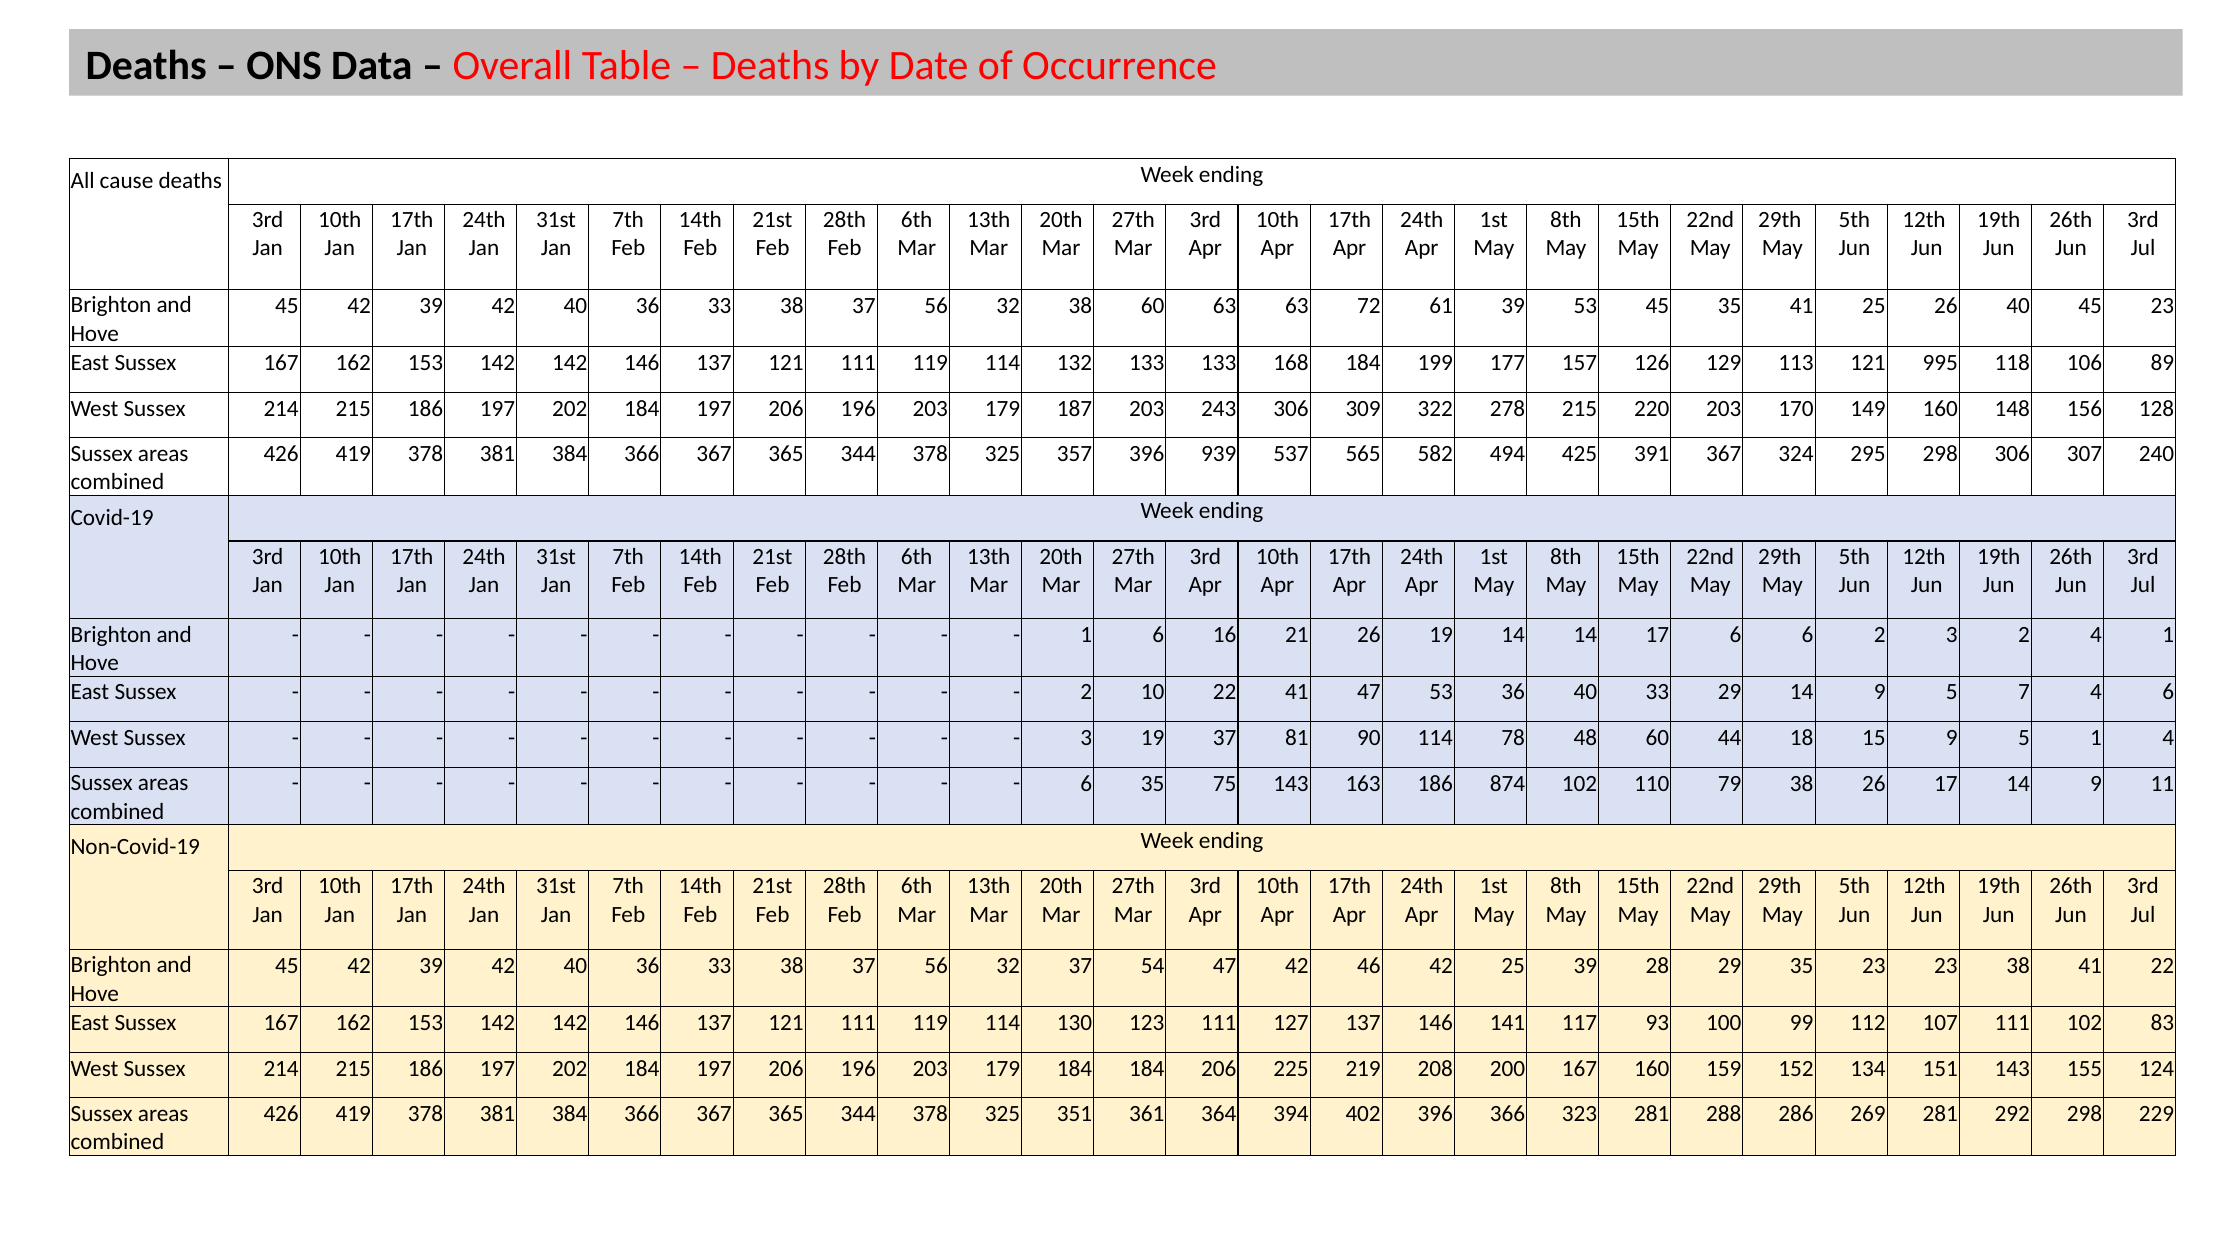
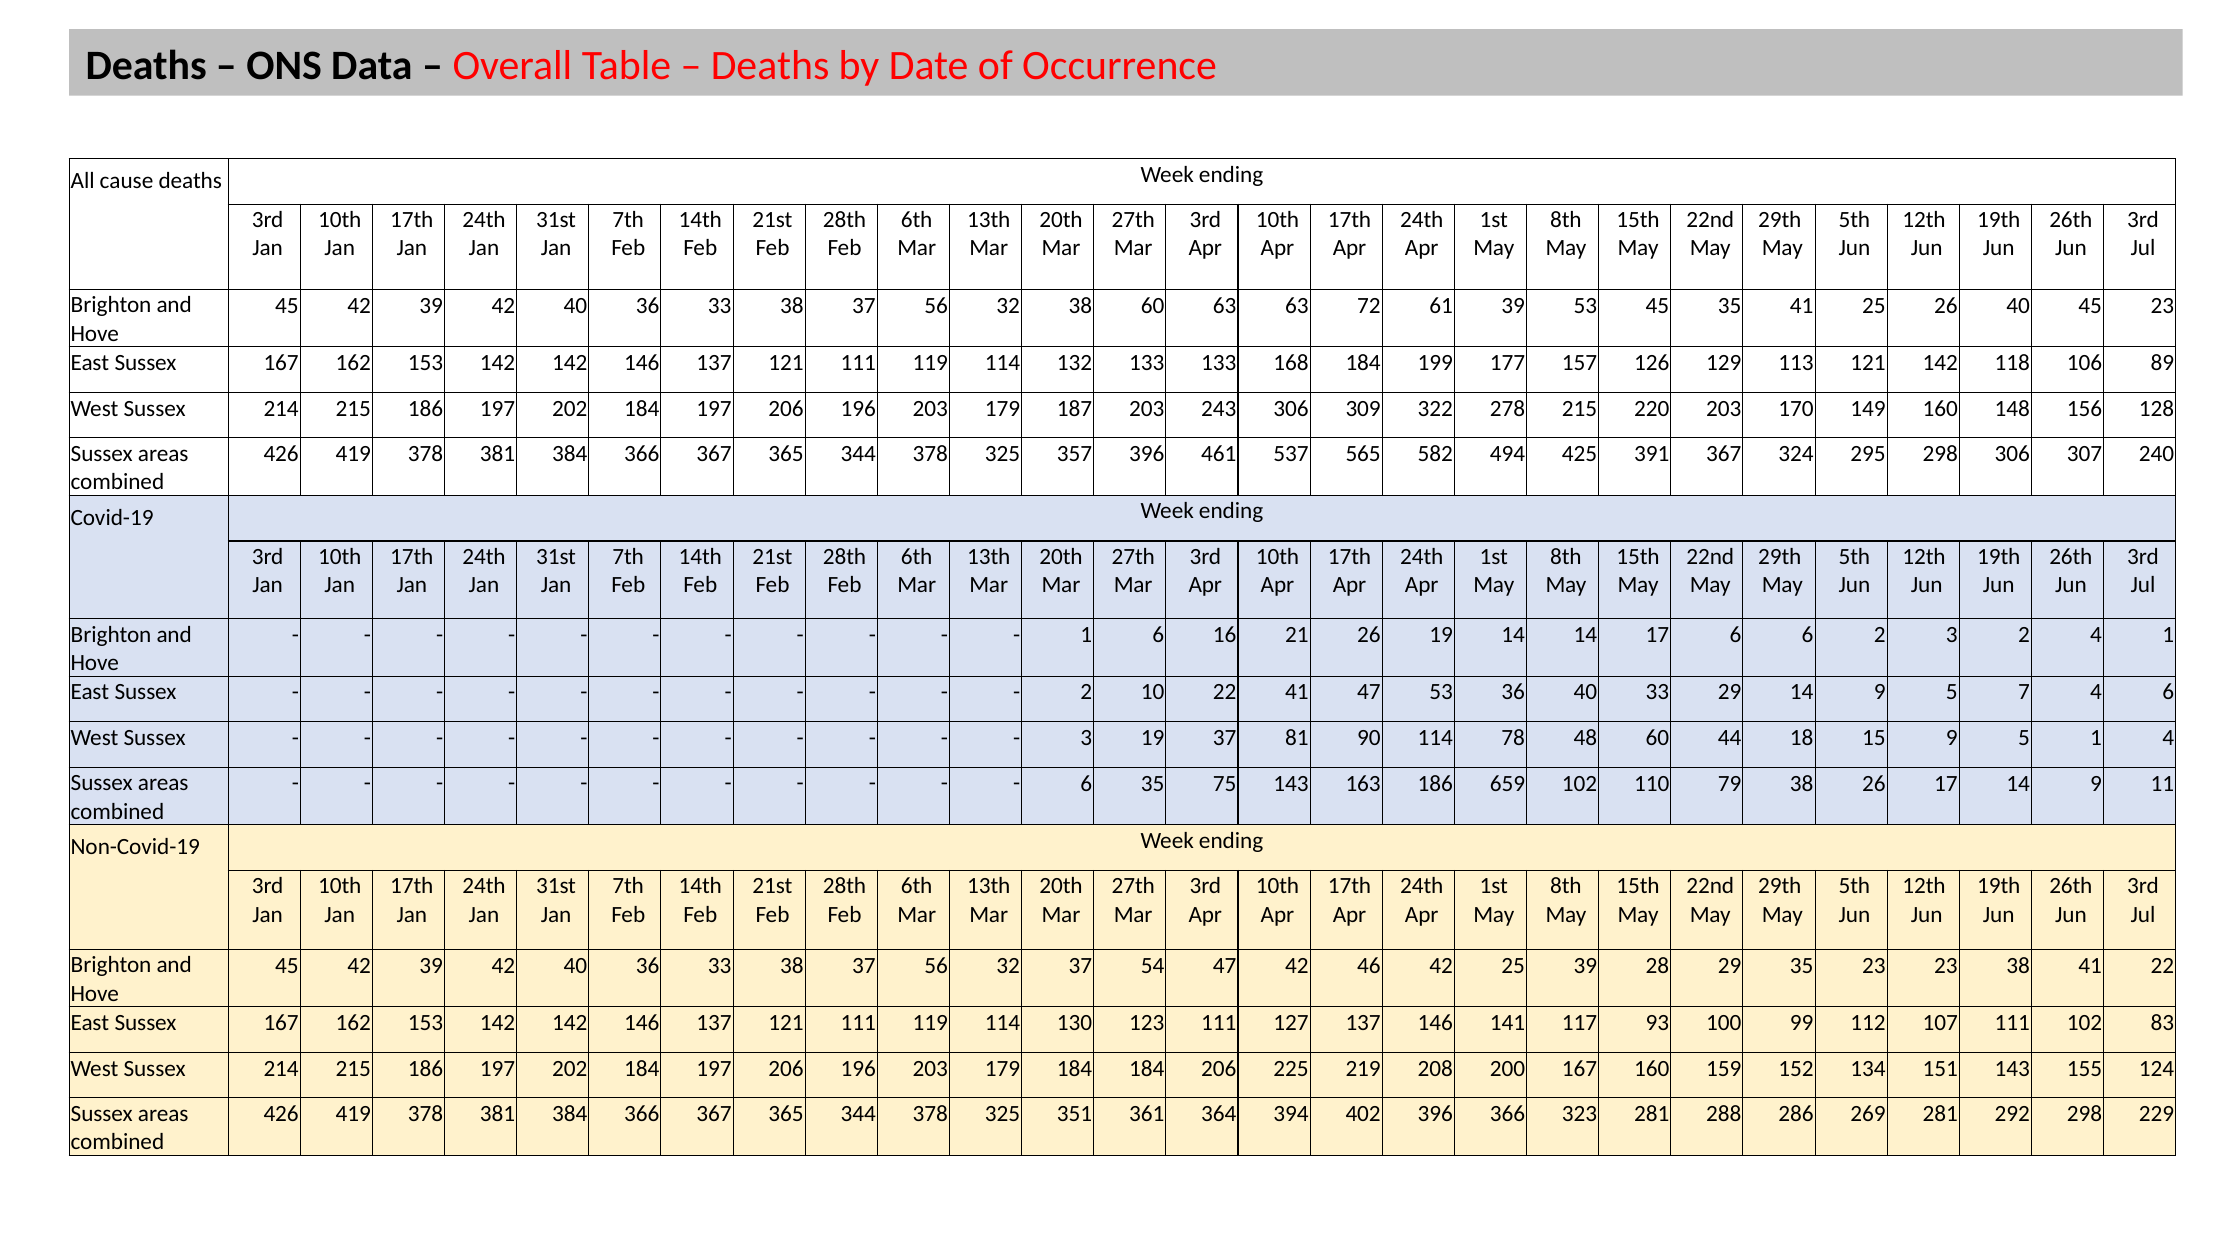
121 995: 995 -> 142 (1940, 363)
939: 939 -> 461 (1219, 454)
874: 874 -> 659 (1507, 783)
